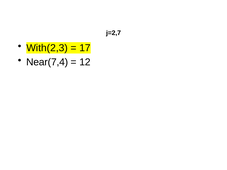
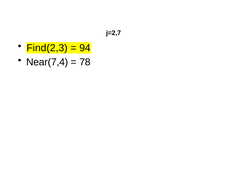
With(2,3: With(2,3 -> Find(2,3 (47, 48)
17: 17 -> 94 (85, 48)
12: 12 -> 78 (85, 62)
